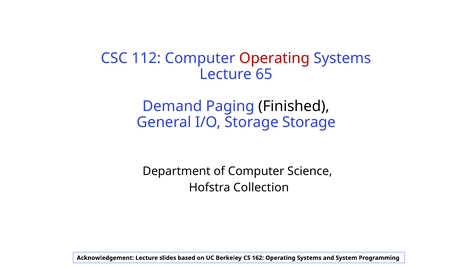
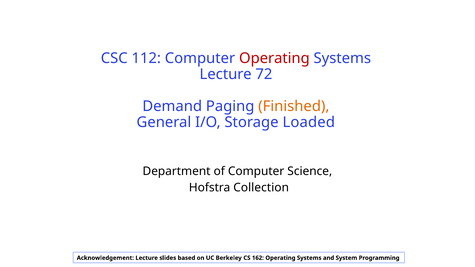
65: 65 -> 72 (264, 74)
Finished colour: black -> orange (294, 106)
Storage Storage: Storage -> Loaded (309, 122)
